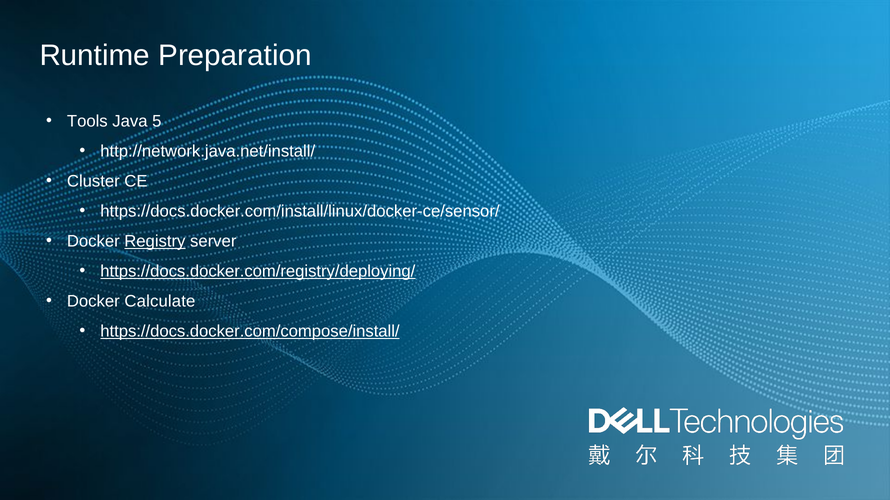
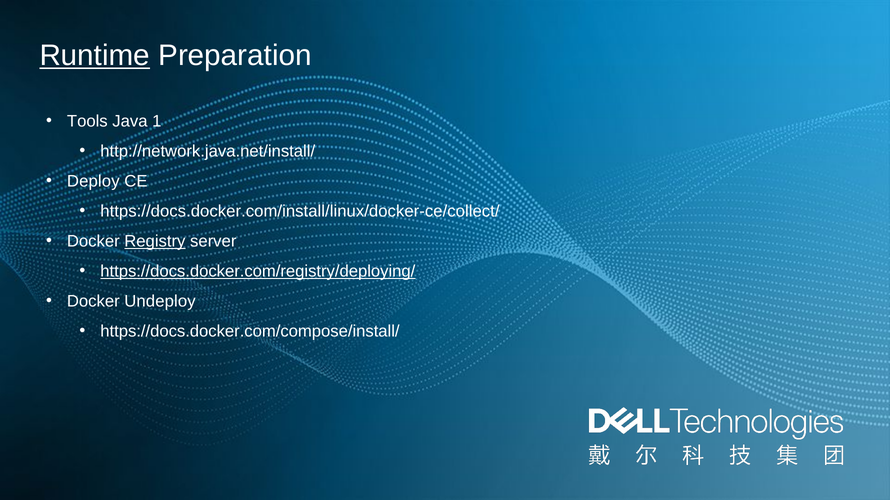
Runtime underline: none -> present (95, 56)
5: 5 -> 1 (157, 122)
Cluster: Cluster -> Deploy (93, 182)
https://docs.docker.com/install/linux/docker-ce/sensor/: https://docs.docker.com/install/linux/docker-ce/sensor/ -> https://docs.docker.com/install/linux/docker-ce/collect/ (300, 212)
Calculate: Calculate -> Undeploy (160, 302)
https://docs.docker.com/compose/install/ underline: present -> none (250, 332)
